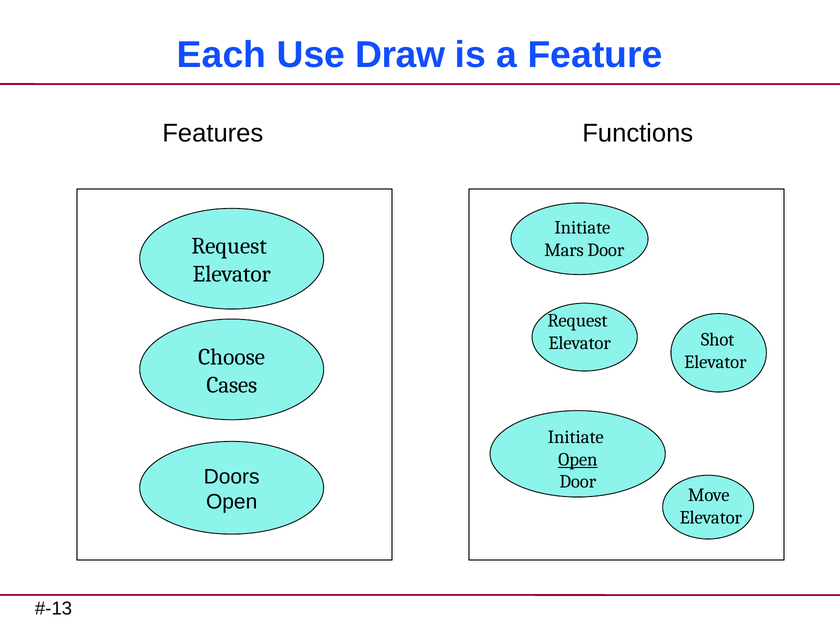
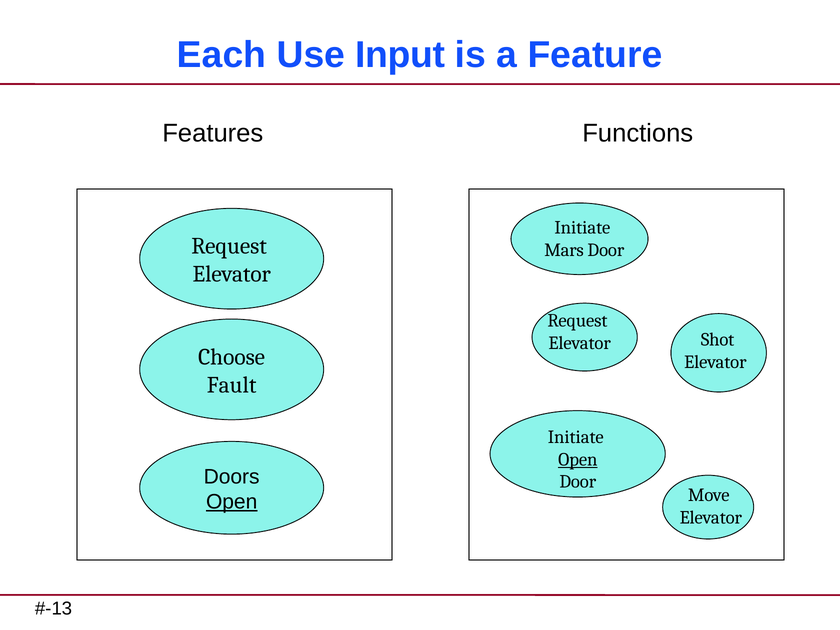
Draw: Draw -> Input (400, 55)
Cases: Cases -> Fault (232, 385)
Open underline: none -> present (232, 502)
